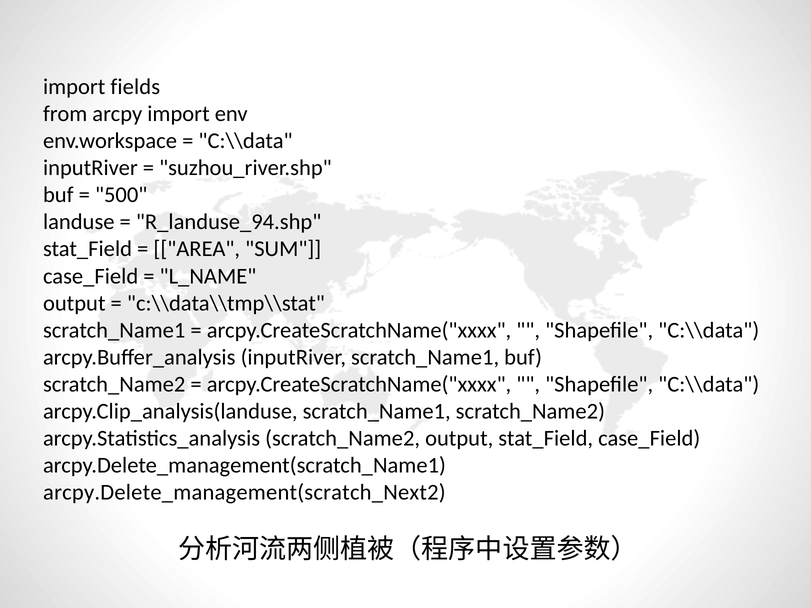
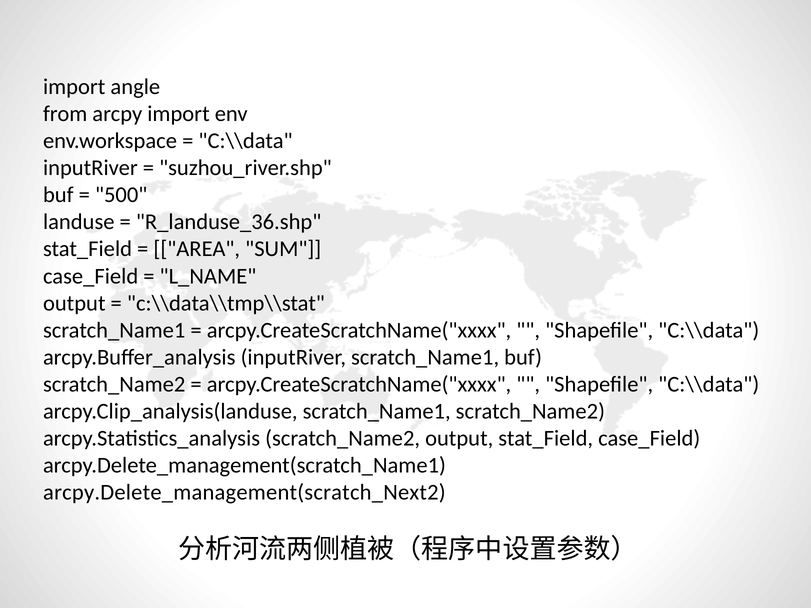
fields: fields -> angle (135, 87)
R_landuse_94.shp: R_landuse_94.shp -> R_landuse_36.shp (229, 222)
